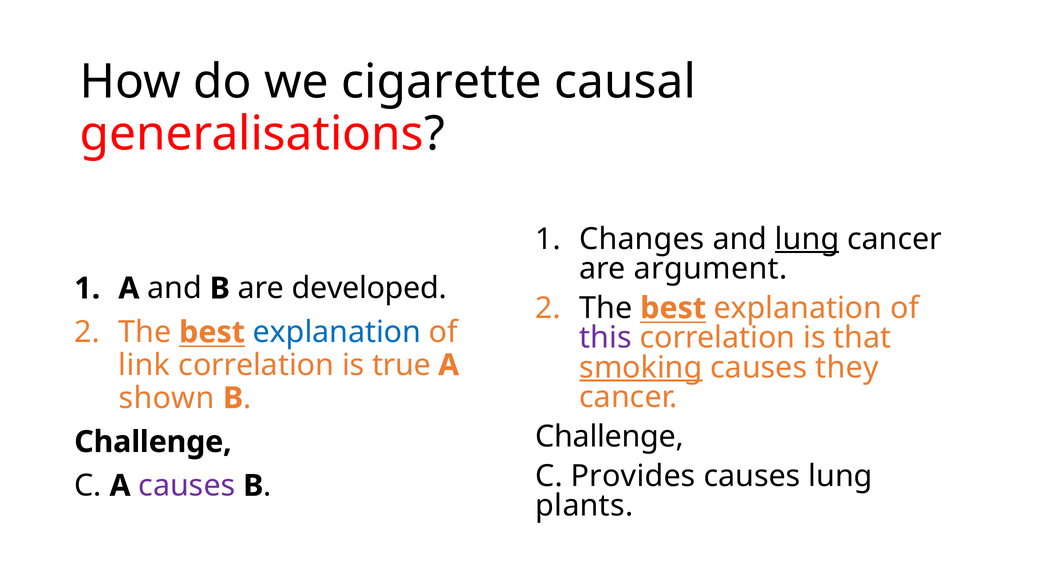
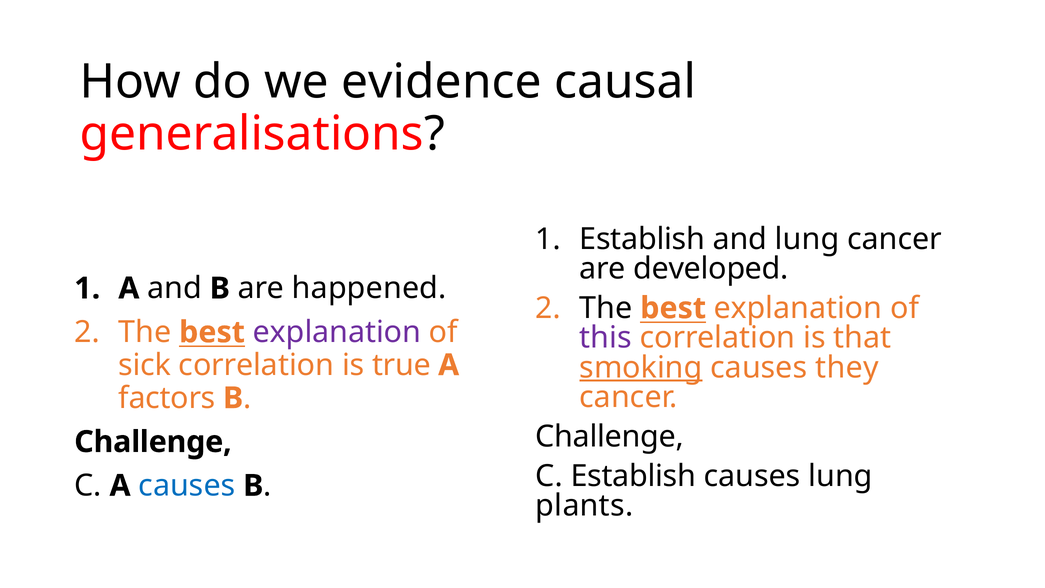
cigarette: cigarette -> evidence (442, 82)
Changes: Changes -> Establish (642, 239)
lung underline: present -> none (807, 239)
argument: argument -> developed (711, 269)
developed: developed -> happened (369, 288)
explanation colour: blue -> purple (337, 332)
link: link -> sick (145, 365)
shown: shown -> factors (167, 398)
C Provides: Provides -> Establish (633, 476)
causes colour: purple -> blue (187, 486)
